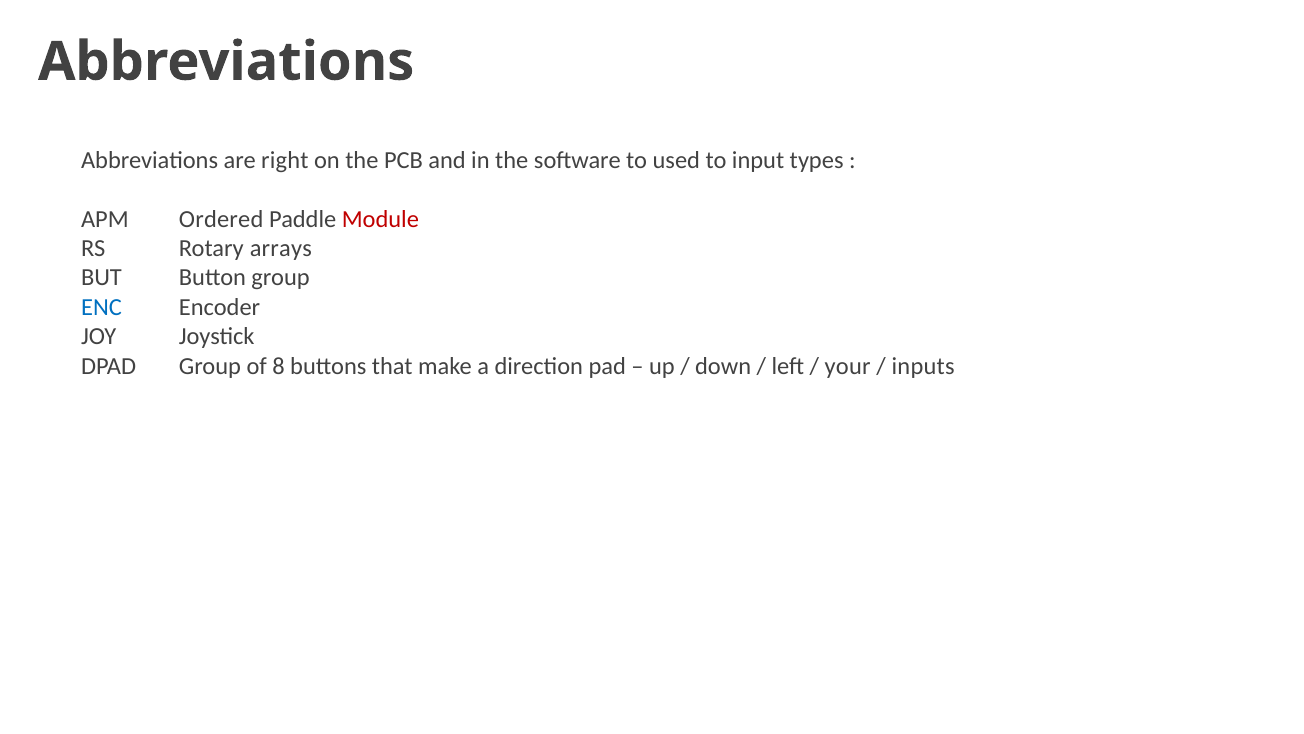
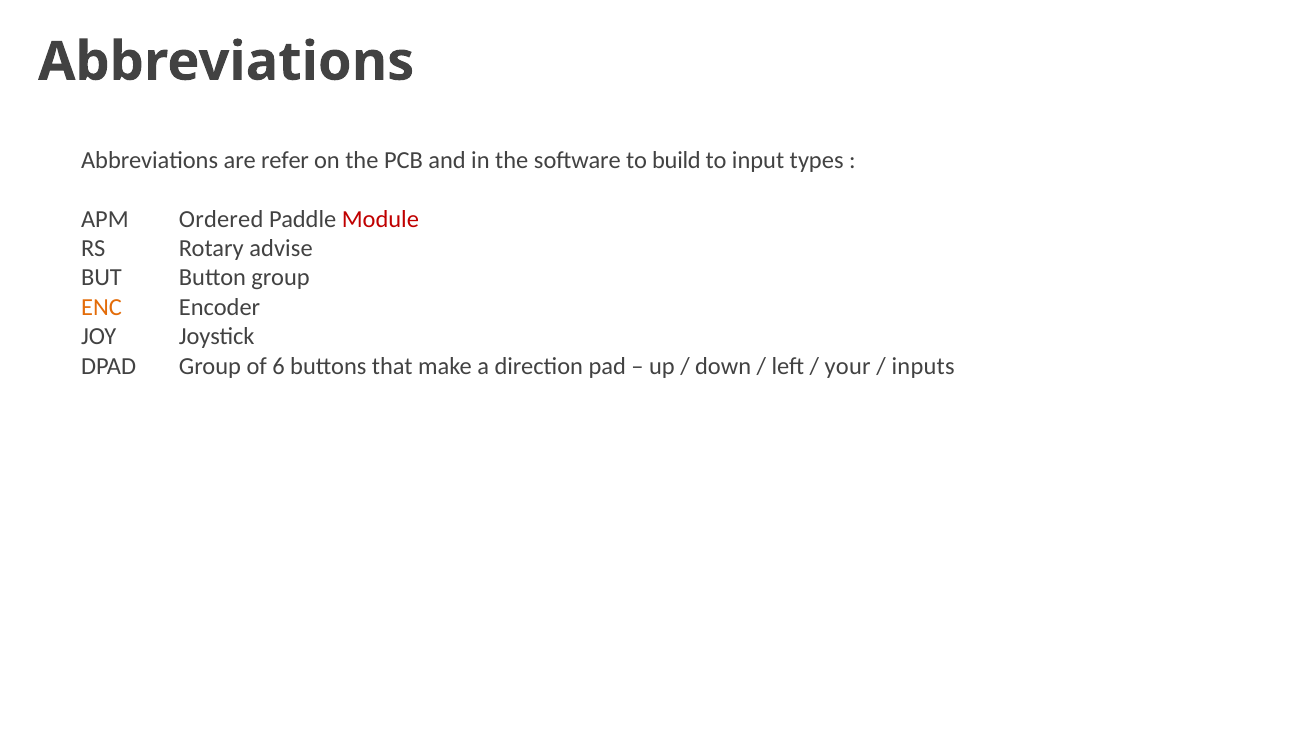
right: right -> refer (285, 160)
used: used -> build (676, 160)
arrays: arrays -> advise (281, 248)
ENC colour: blue -> orange (102, 307)
8: 8 -> 6 (278, 366)
